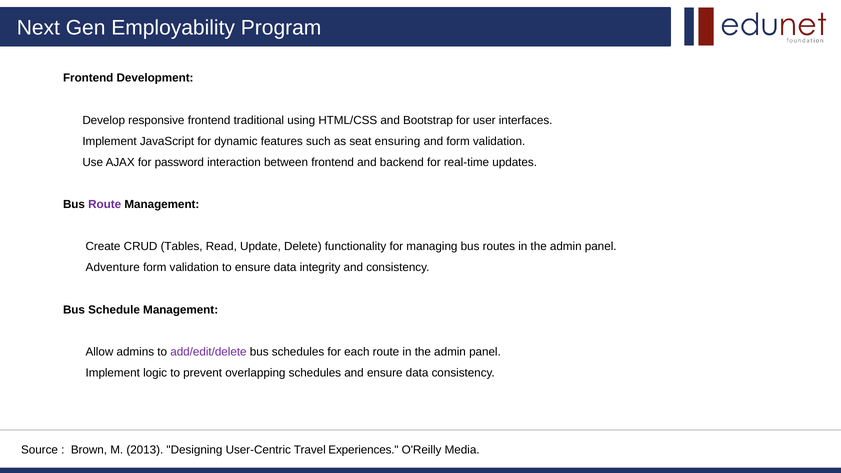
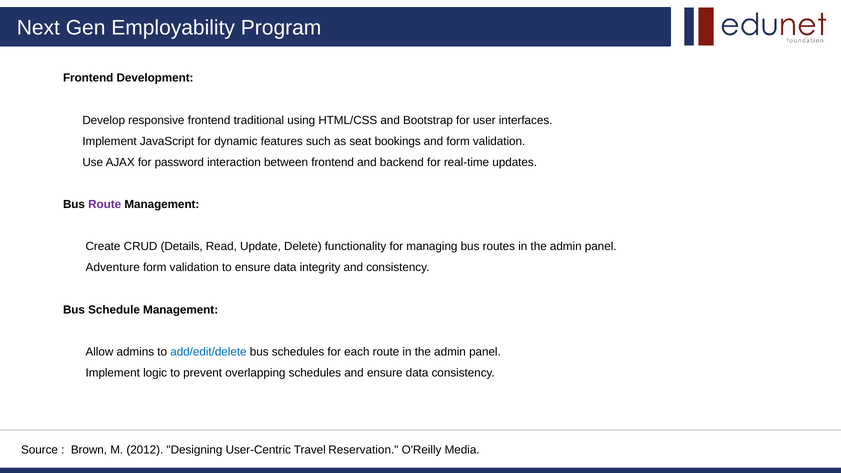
ensuring: ensuring -> bookings (398, 141)
Tables: Tables -> Details (182, 247)
add/edit/delete colour: purple -> blue (208, 352)
2013: 2013 -> 2012 (145, 450)
Experiences: Experiences -> Reservation (363, 450)
